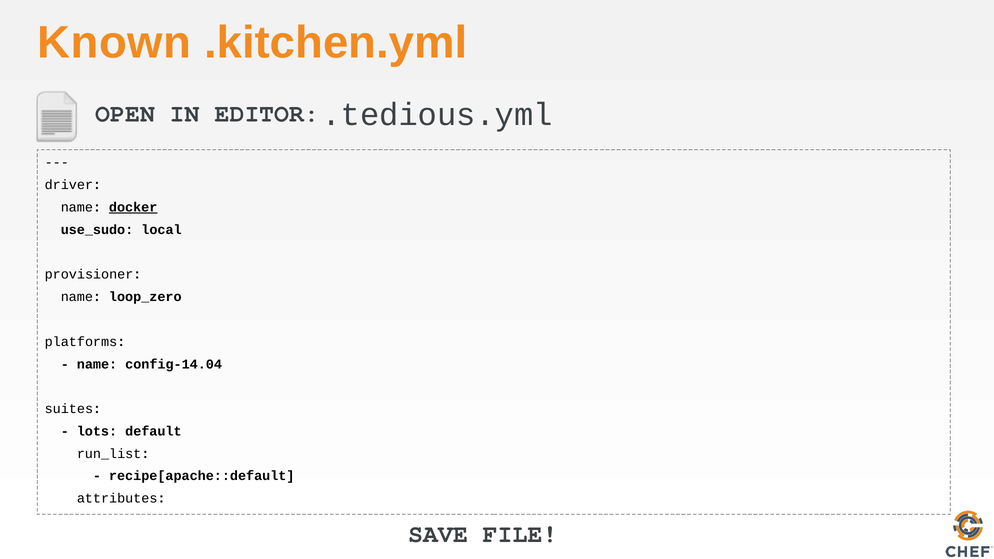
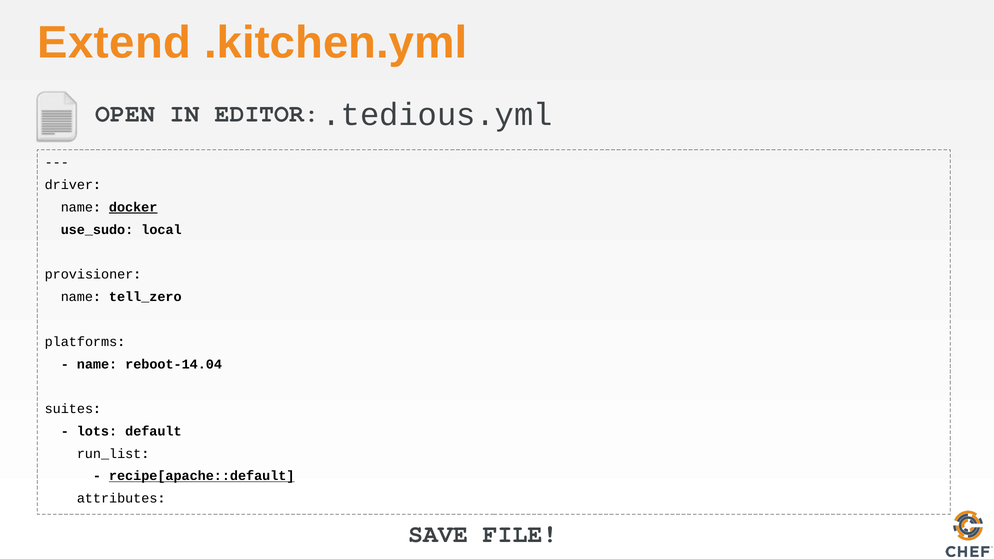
Known: Known -> Extend (114, 43)
loop_zero: loop_zero -> tell_zero (145, 297)
config-14.04: config-14.04 -> reboot-14.04 (174, 364)
recipe[apache::default underline: none -> present (202, 476)
